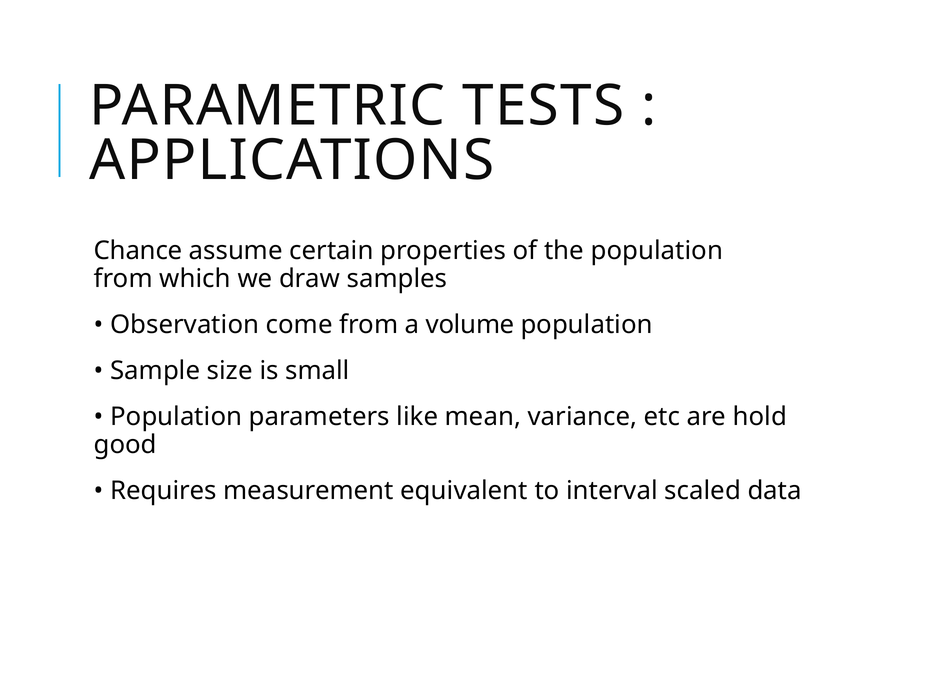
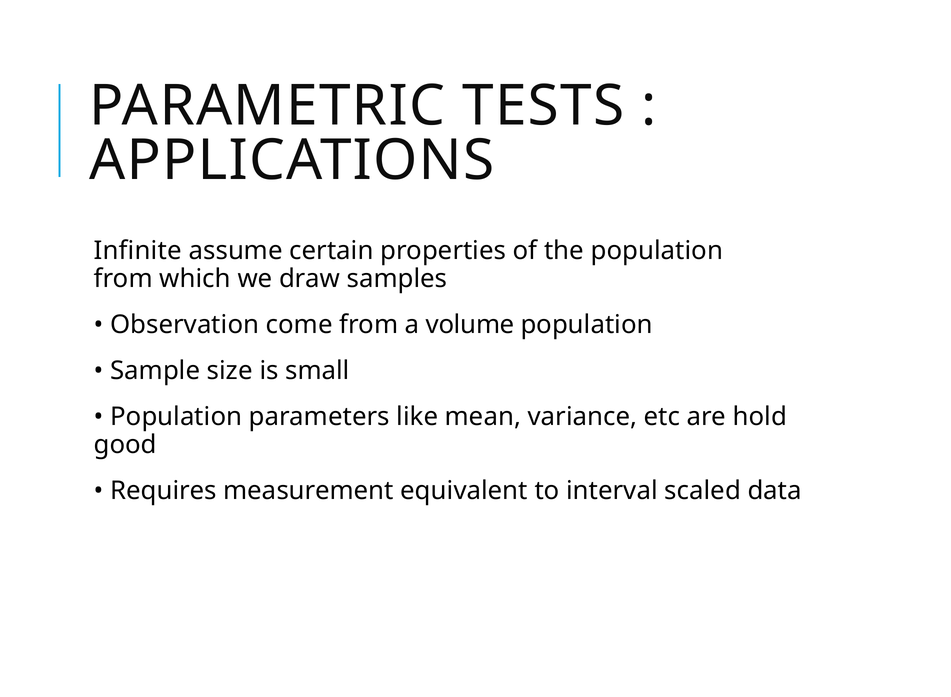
Chance: Chance -> Infinite (138, 251)
